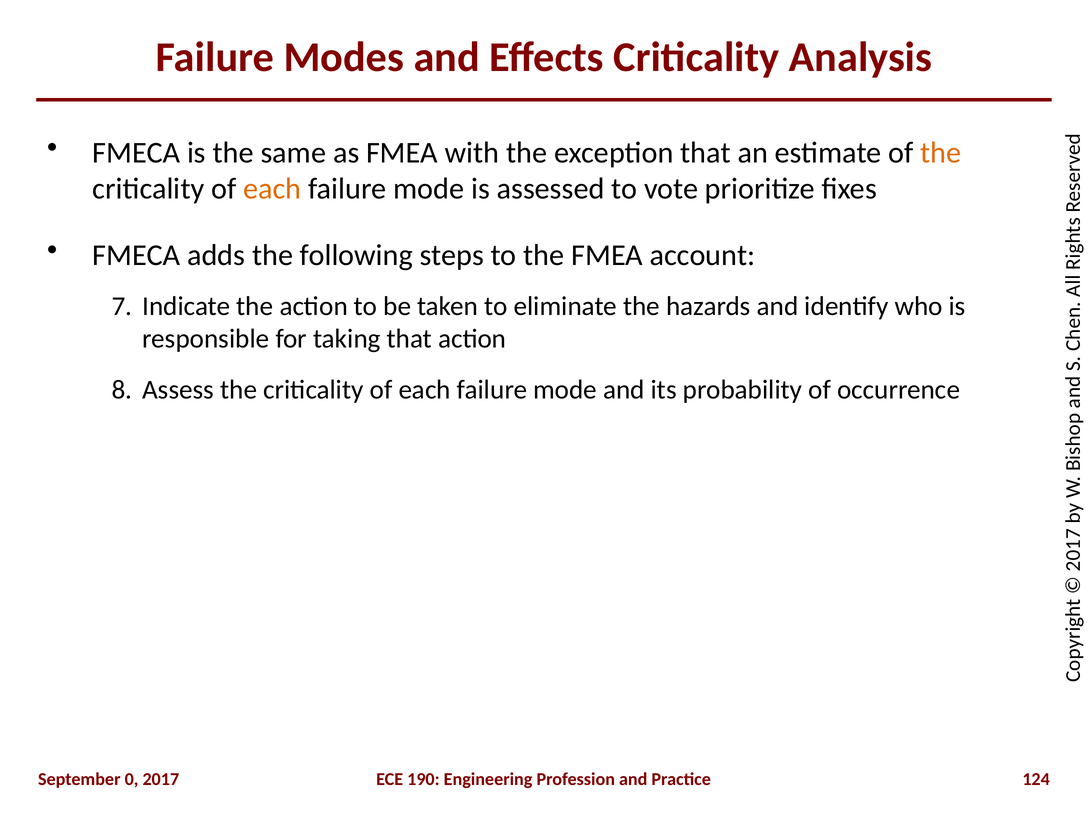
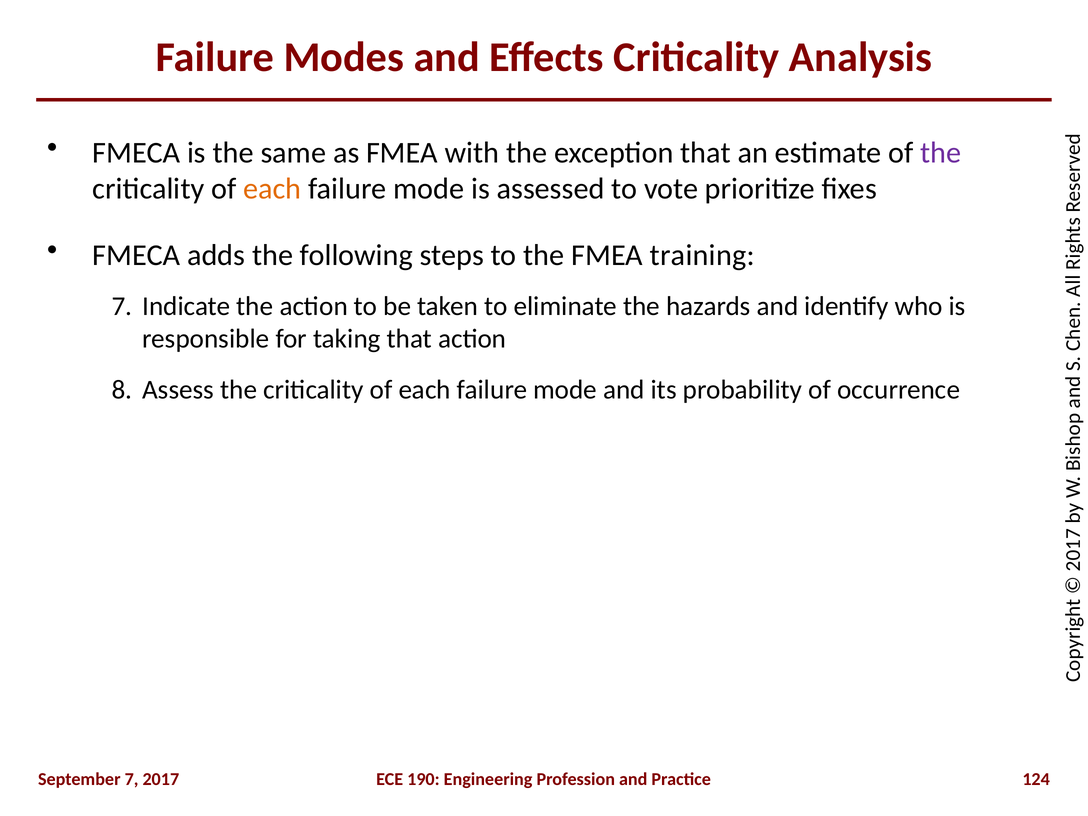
the colour: orange -> purple (941, 153)
account: account -> training (702, 255)
September 0: 0 -> 7 (132, 779)
